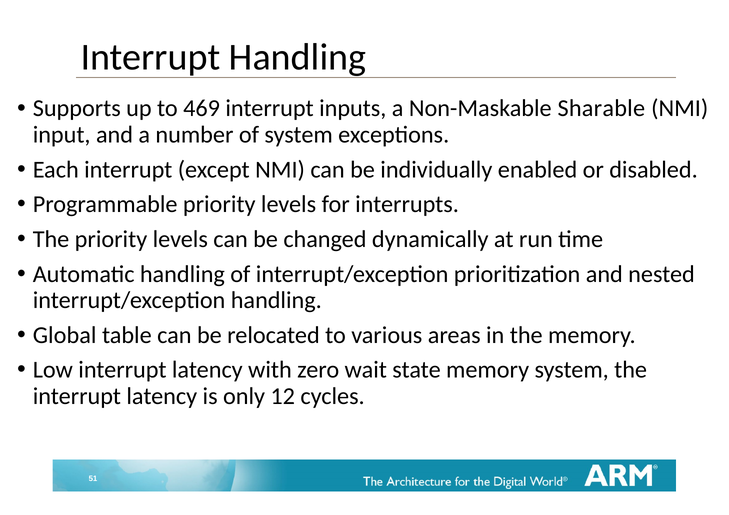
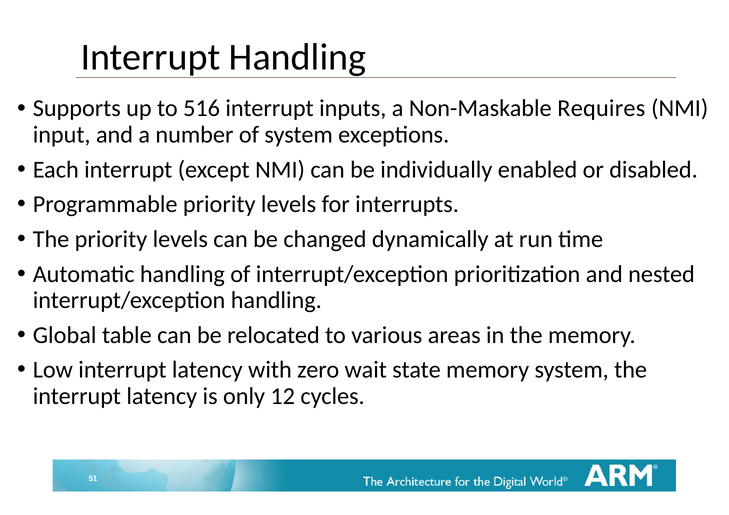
469: 469 -> 516 (202, 109)
Sharable: Sharable -> Requires (601, 109)
